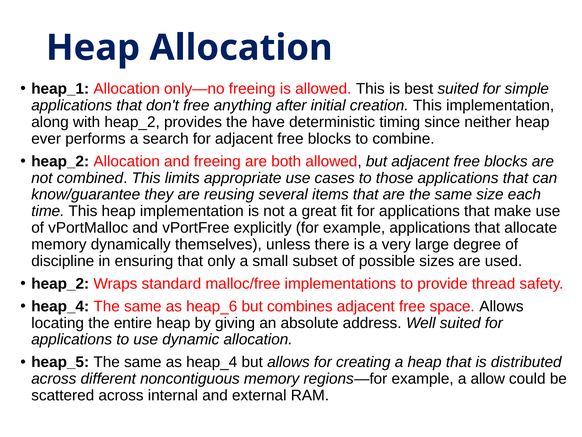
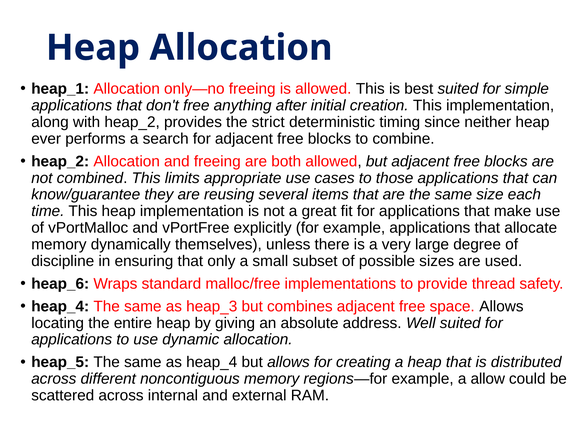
have: have -> strict (268, 122)
heap_2: heap_2 -> heap_6 (60, 283)
heap_6: heap_6 -> heap_3 (212, 306)
